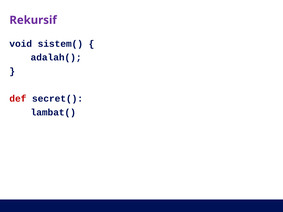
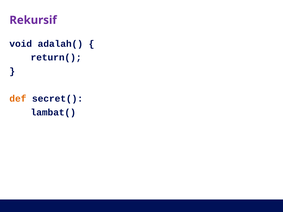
sistem(: sistem( -> adalah( (60, 44)
adalah(: adalah( -> return( (56, 58)
def colour: red -> orange (18, 99)
